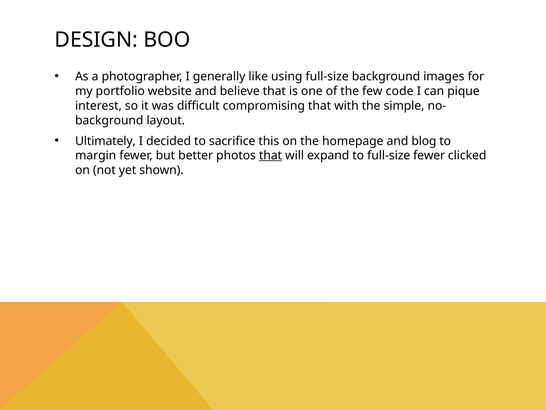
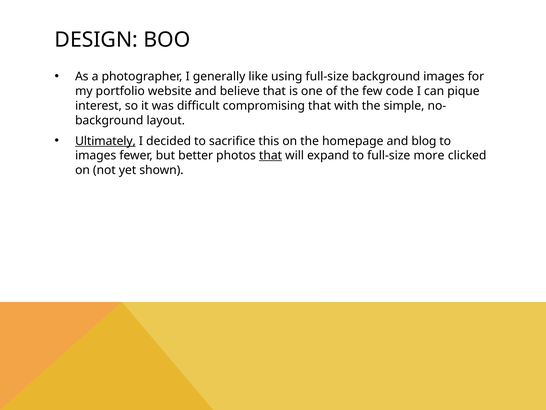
Ultimately underline: none -> present (105, 141)
margin: margin -> images (96, 155)
full-size fewer: fewer -> more (429, 155)
